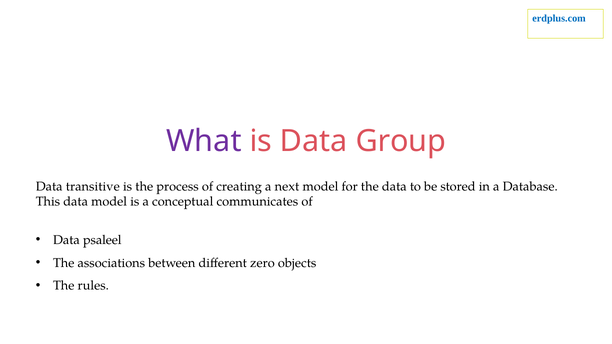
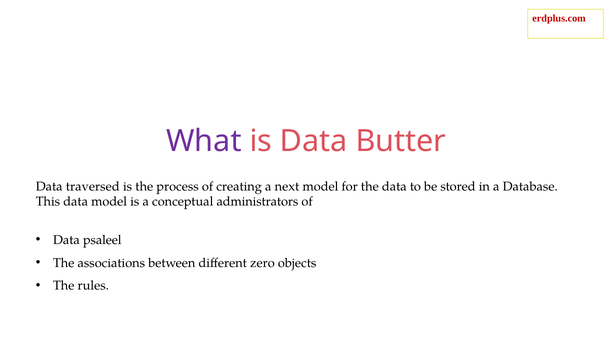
erdplus.com colour: blue -> red (559, 19)
Group: Group -> Butter (401, 141)
transitive: transitive -> traversed (93, 187)
communicates: communicates -> administrators (257, 202)
